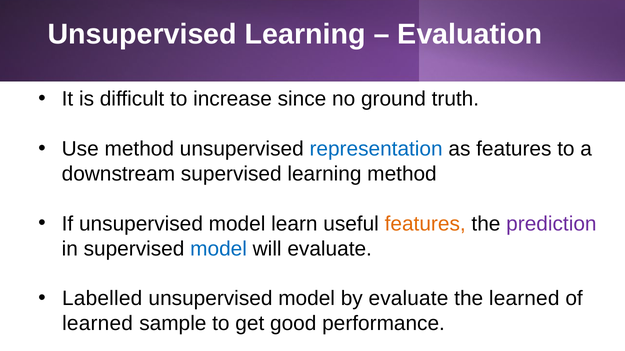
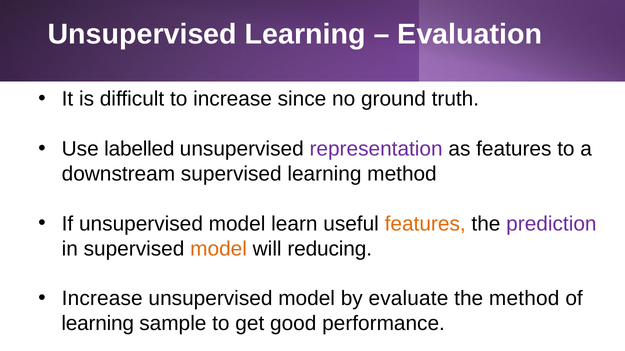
Use method: method -> labelled (139, 149)
representation colour: blue -> purple (376, 149)
model colour: blue -> orange (219, 249)
will evaluate: evaluate -> reducing (330, 249)
Labelled: Labelled -> Increase (102, 299)
the learned: learned -> method (524, 299)
learned: learned -> learning (98, 324)
